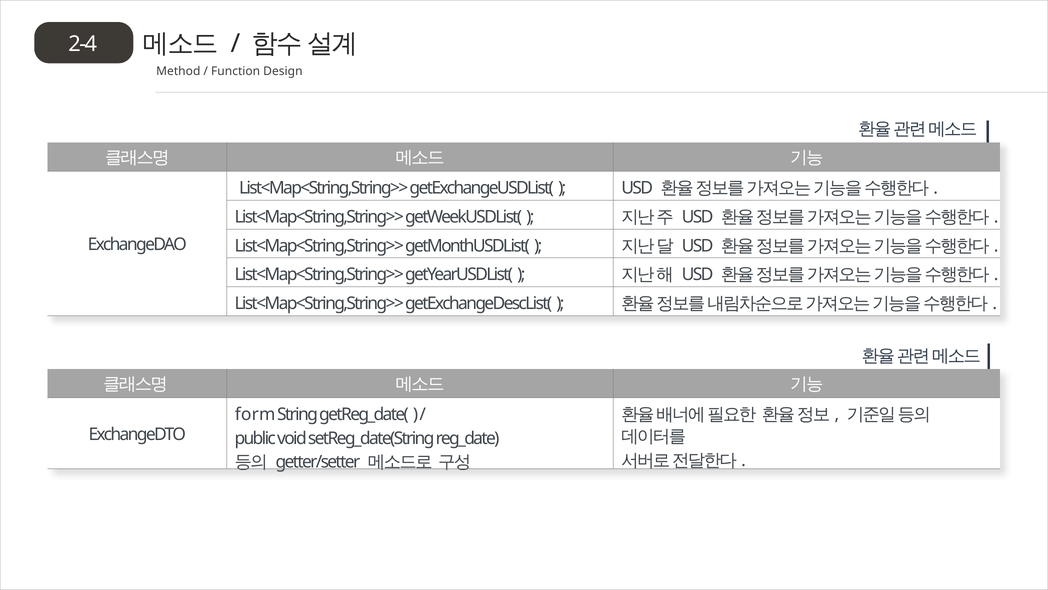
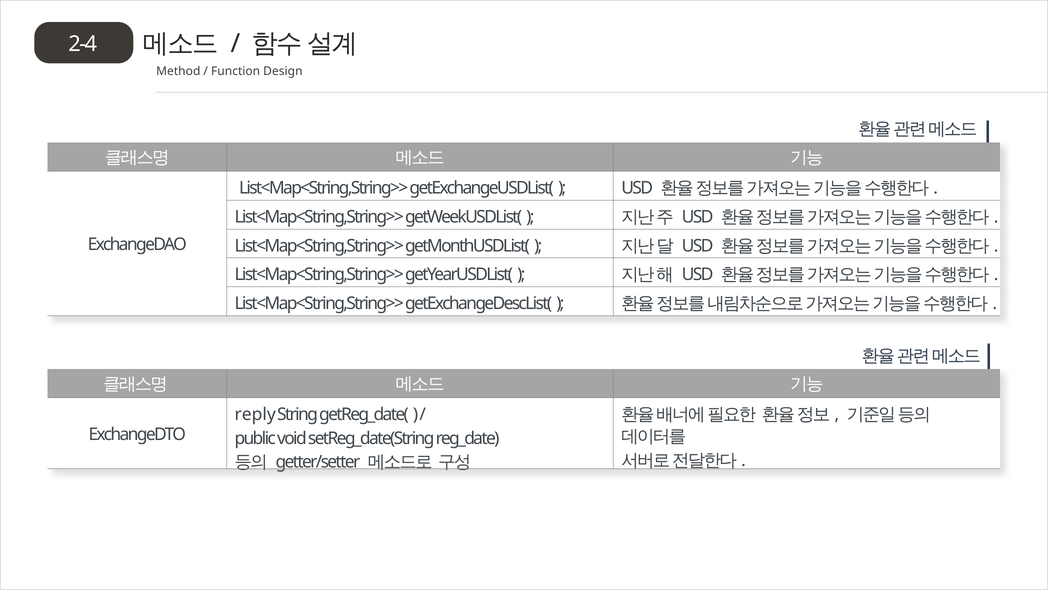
form: form -> reply (255, 414)
